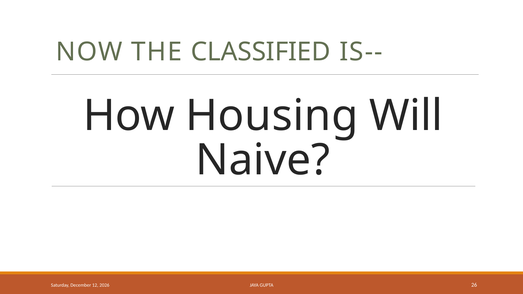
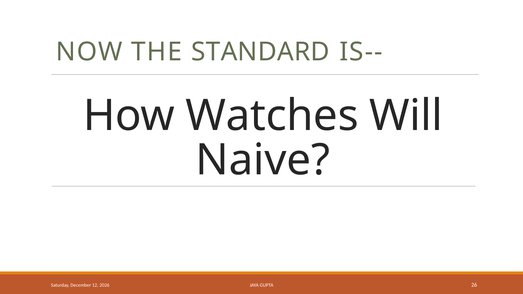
CLASSIFIED: CLASSIFIED -> STANDARD (260, 52)
Housing: Housing -> Watches (272, 116)
